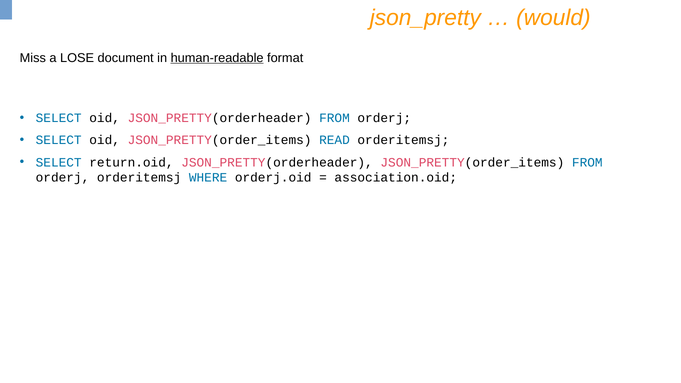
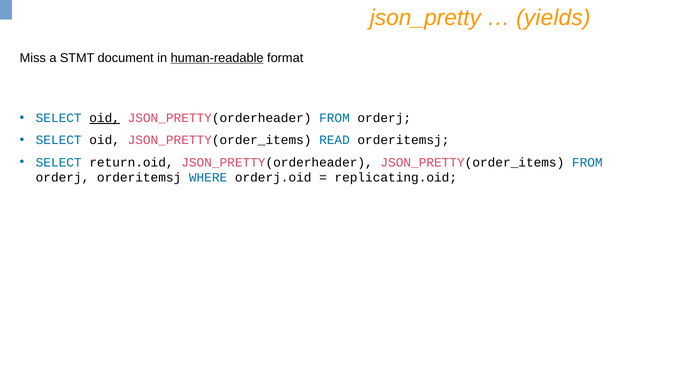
would: would -> yields (553, 18)
LOSE: LOSE -> STMT (77, 58)
oid underline: none -> present (105, 118)
association.oid: association.oid -> replicating.oid (396, 178)
